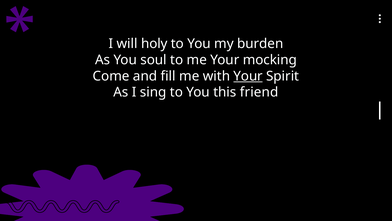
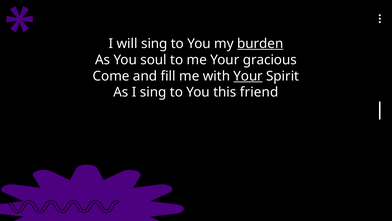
will holy: holy -> sing (154, 44)
burden underline: none -> present (260, 44)
mocking: mocking -> gracious (270, 60)
